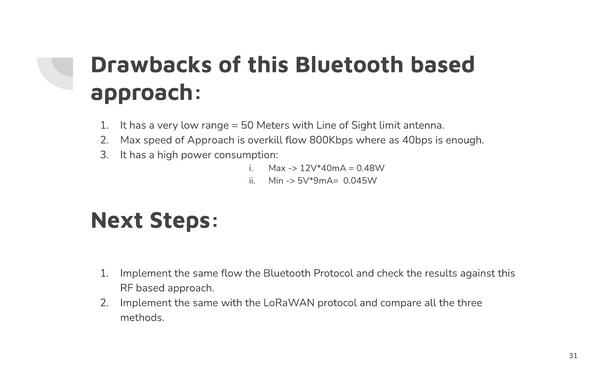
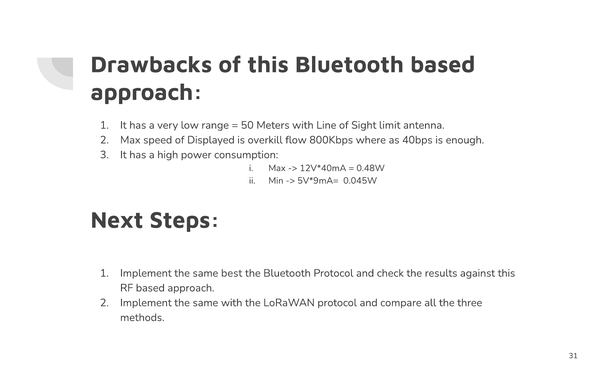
of Approach: Approach -> Displayed (211, 140)
same flow: flow -> best (232, 273)
